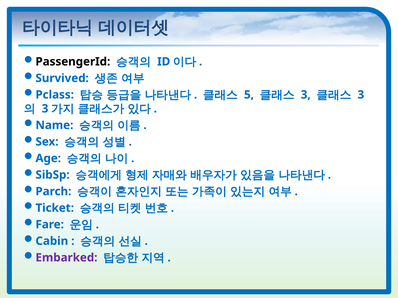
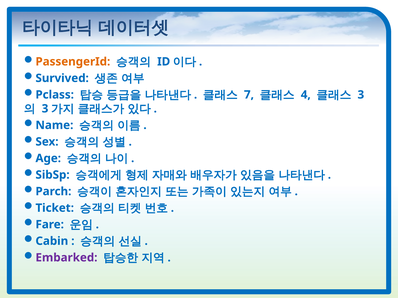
PassengerId colour: black -> orange (73, 62)
5: 5 -> 7 (249, 95)
3: 3 -> 4 (306, 95)
